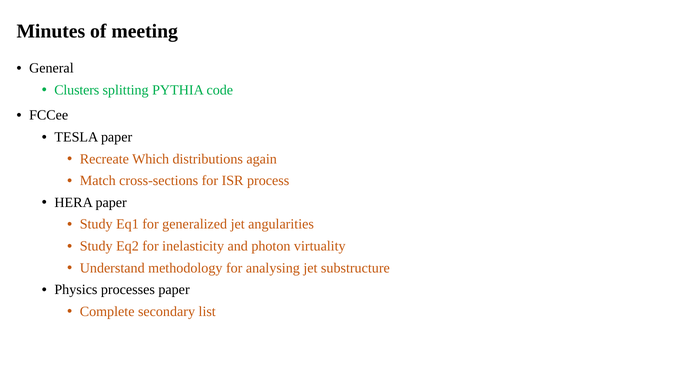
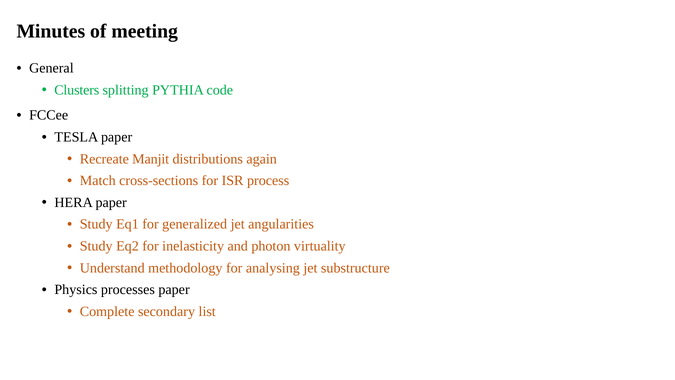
Which: Which -> Manjit (151, 159)
